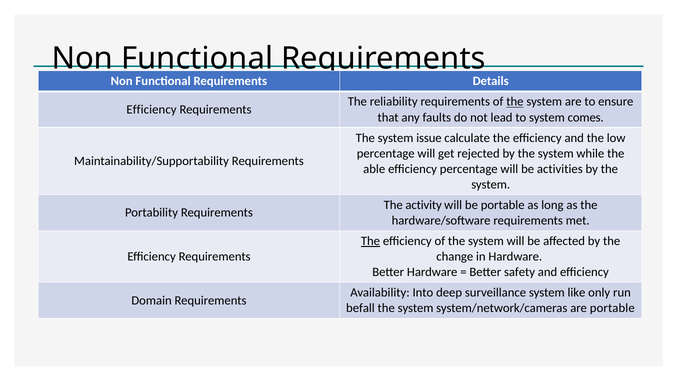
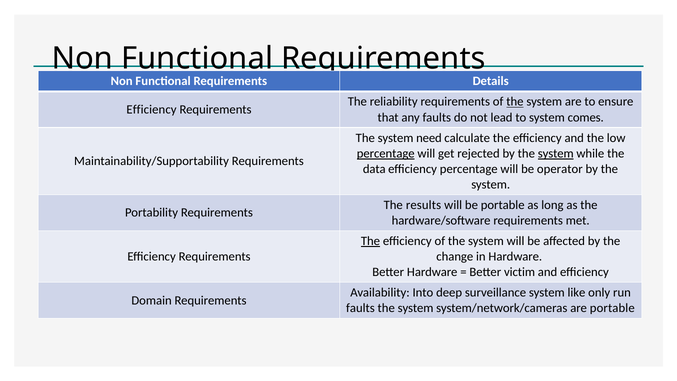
issue: issue -> need (429, 138)
percentage underline: none -> present (386, 153)
system underline: none -> present (556, 153)
able: able -> data (374, 169)
activities: activities -> operator (560, 169)
activity: activity -> results (423, 205)
safety: safety -> victim (520, 272)
befall: befall -> faults (360, 308)
